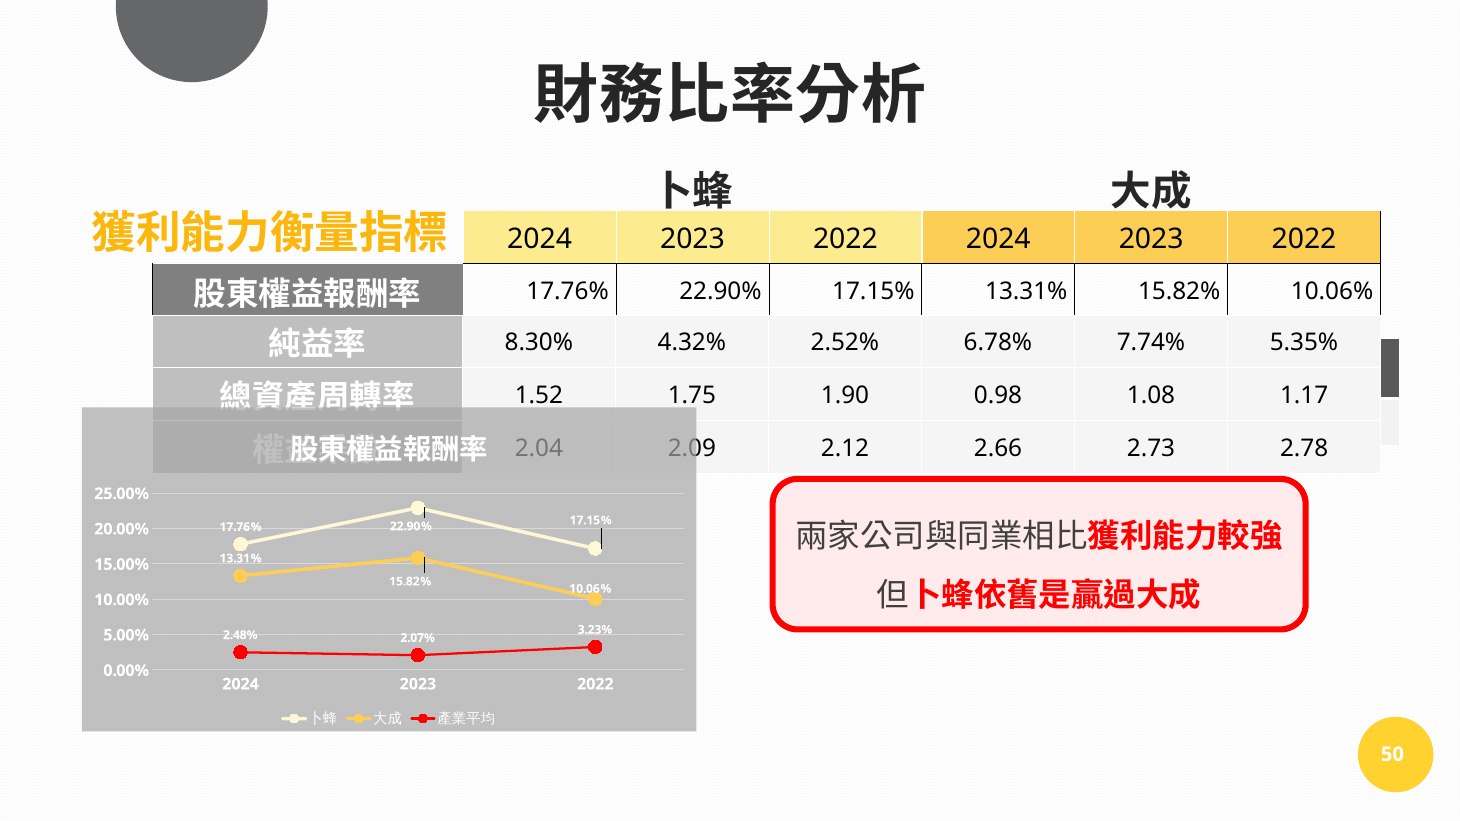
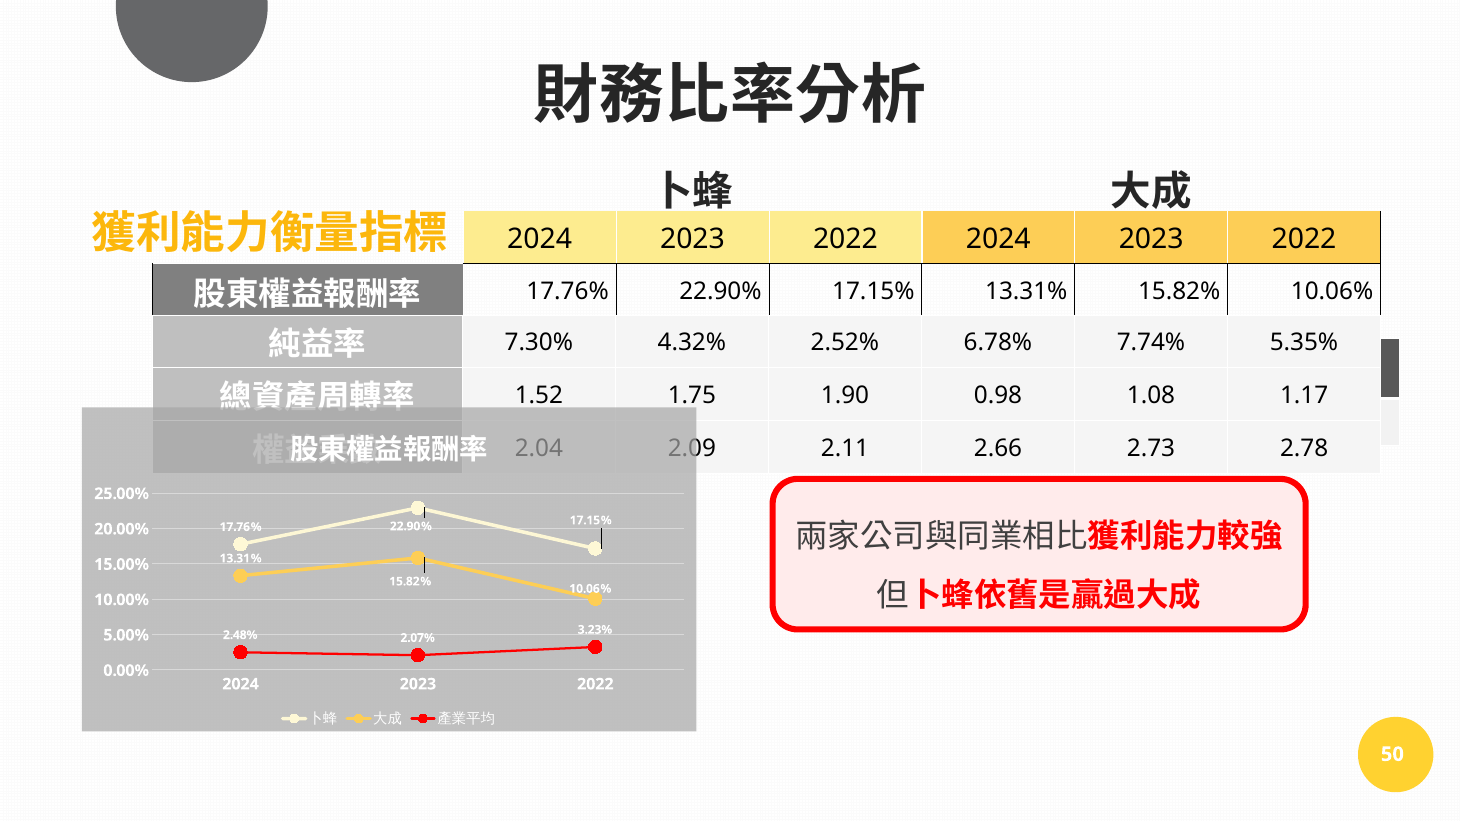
8.30%: 8.30% -> 7.30% (539, 343)
2.12: 2.12 -> 2.11 (845, 448)
